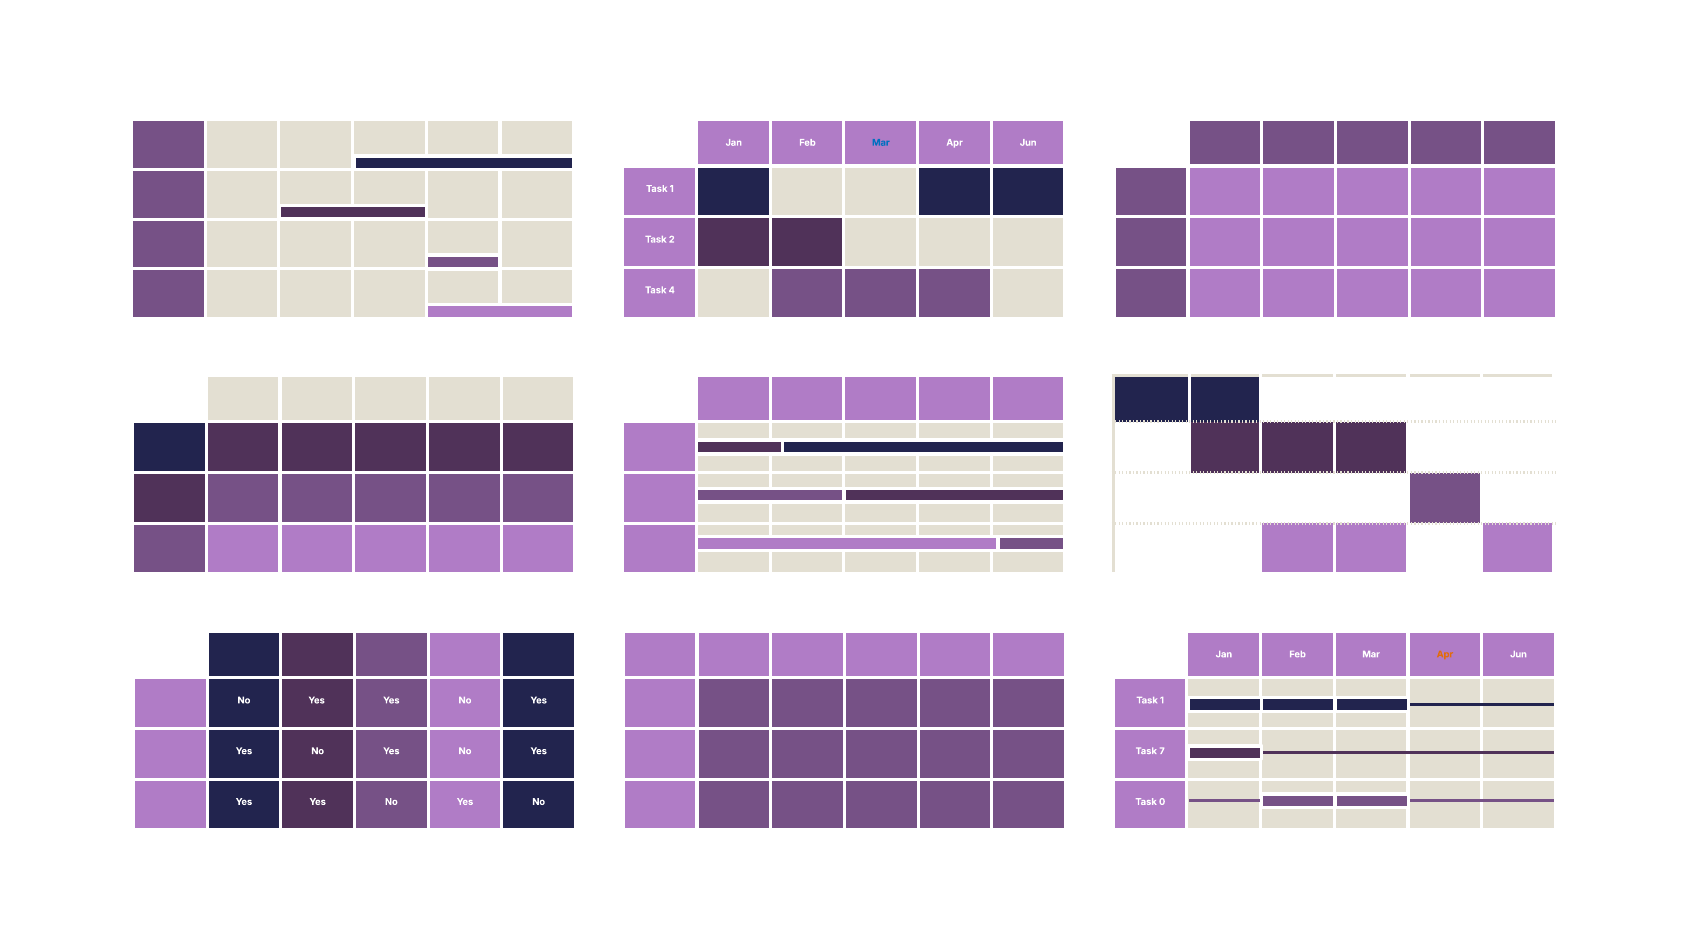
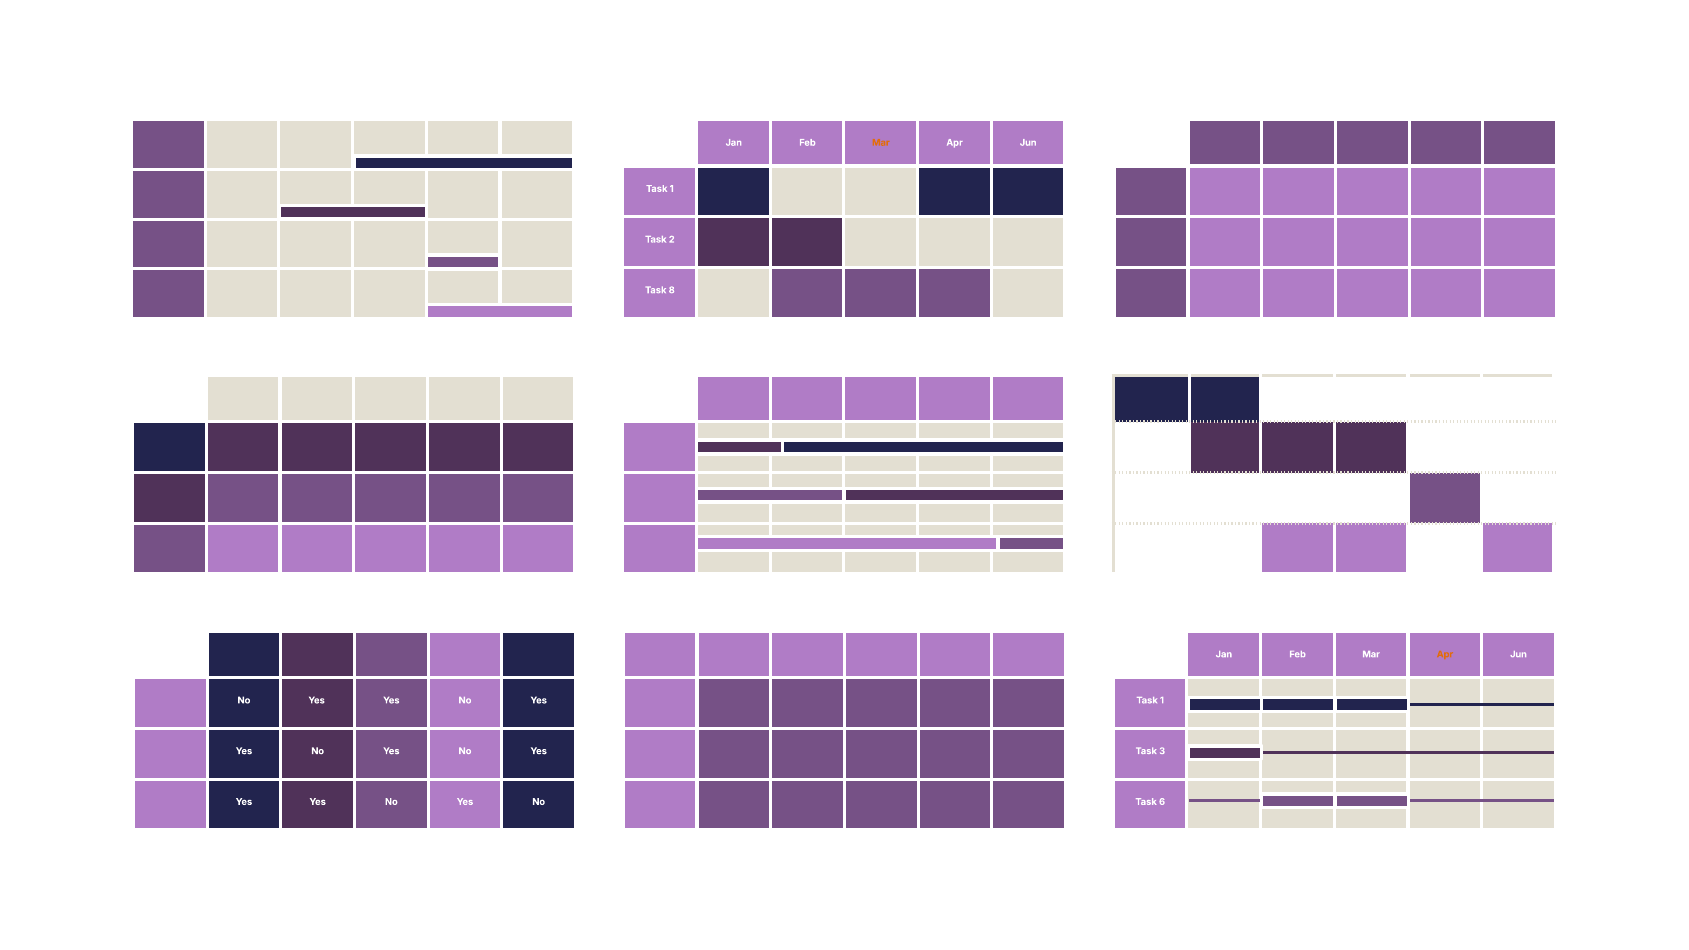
Mar colour: blue -> orange (881, 143)
4: 4 -> 8 (672, 290)
7: 7 -> 3 (1162, 751)
0: 0 -> 6 (1162, 802)
